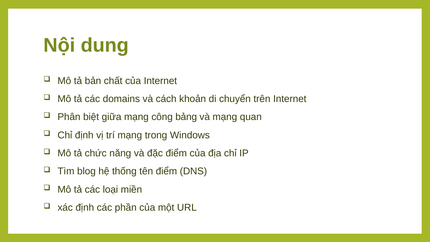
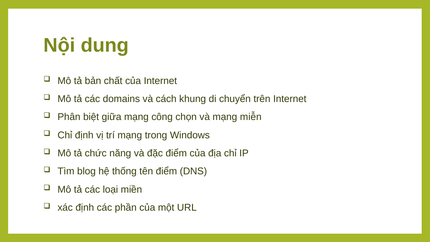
khoản: khoản -> khung (193, 99)
bảng: bảng -> chọn (186, 117)
quan: quan -> miễn (251, 117)
